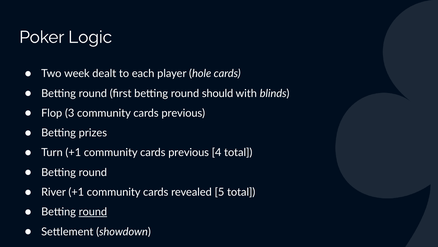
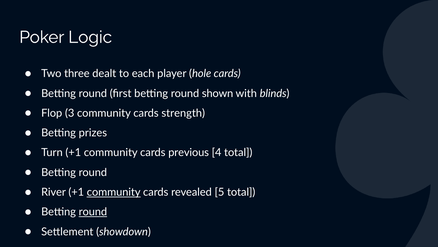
week: week -> three (77, 73)
should: should -> shown (218, 93)
3 community cards previous: previous -> strength (183, 113)
community underline: none -> present (114, 192)
